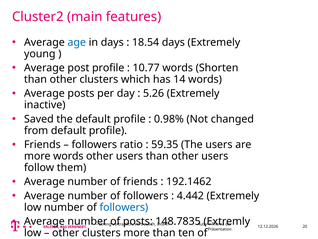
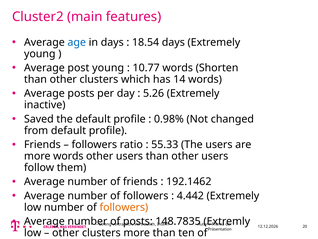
post profile: profile -> young (108, 68)
59.35: 59.35 -> 55.33 (165, 144)
followers colour: blue -> orange (124, 207)
